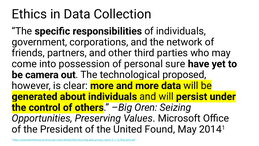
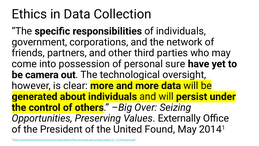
proposed: proposed -> oversight (184, 75)
Oren: Oren -> Over (146, 107)
Microsoft: Microsoft -> Externally (179, 118)
